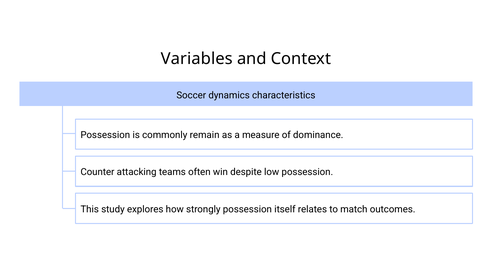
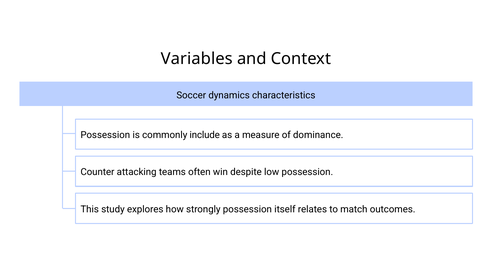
remain: remain -> include (205, 135)
